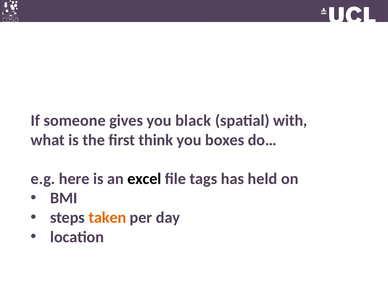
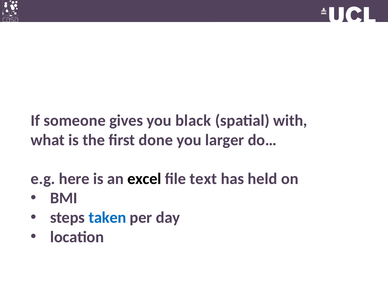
think: think -> done (156, 140)
boxes: boxes -> larger (225, 140)
tags: tags -> text (203, 179)
taken colour: orange -> blue (107, 218)
